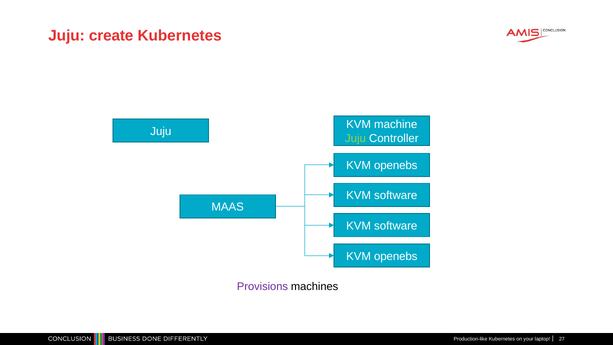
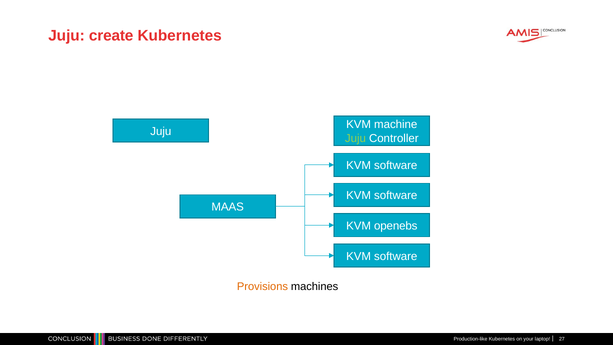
openebs: openebs -> software (396, 166)
software: software -> openebs (396, 226)
openebs: openebs -> software (396, 256)
Provisions colour: purple -> orange (262, 287)
